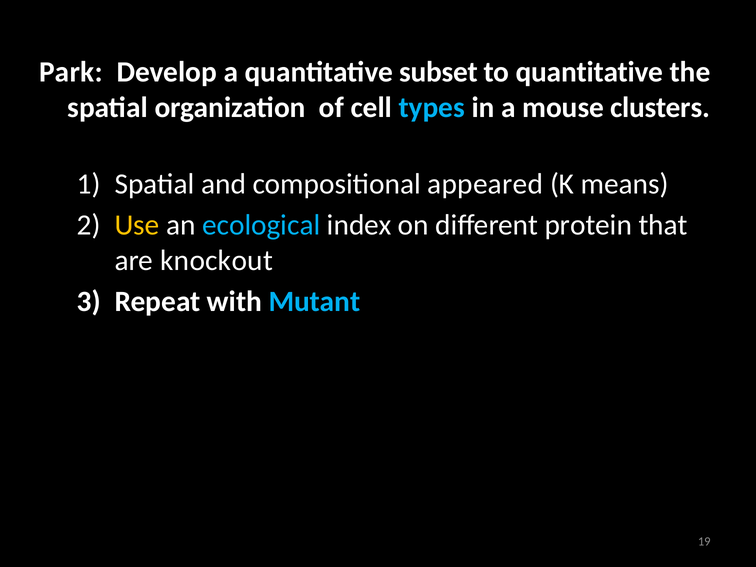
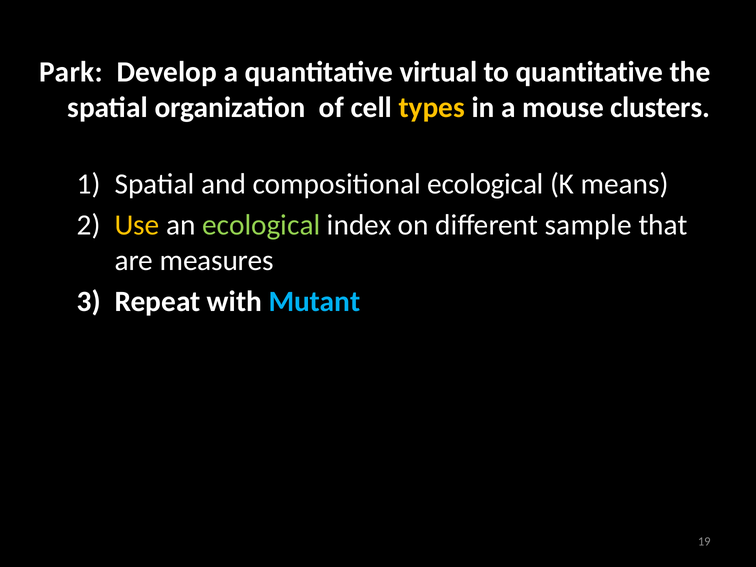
subset: subset -> virtual (438, 72)
types colour: light blue -> yellow (432, 108)
compositional appeared: appeared -> ecological (486, 184)
ecological colour: light blue -> light green (261, 225)
protein: protein -> sample (588, 225)
knockout: knockout -> measures (217, 260)
